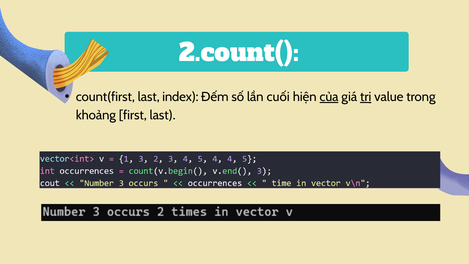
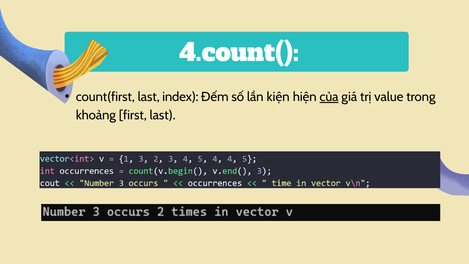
2.count(: 2.count( -> 4.count( (239, 53)
cuối: cuối -> kiện (278, 97)
trị underline: present -> none (366, 97)
